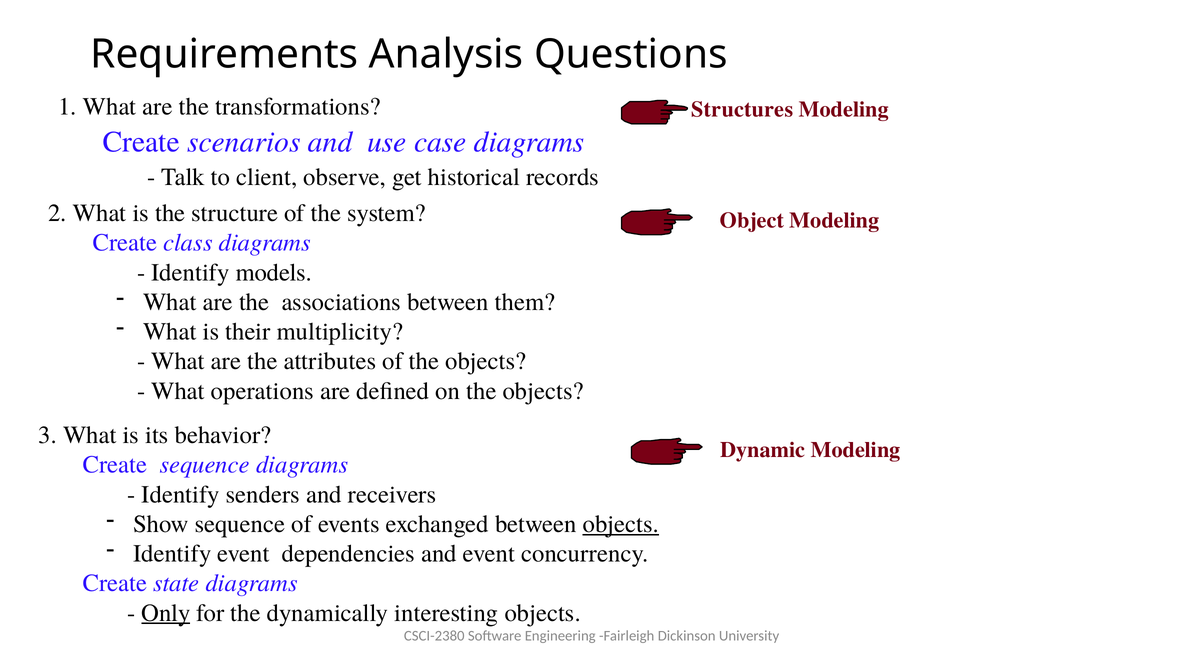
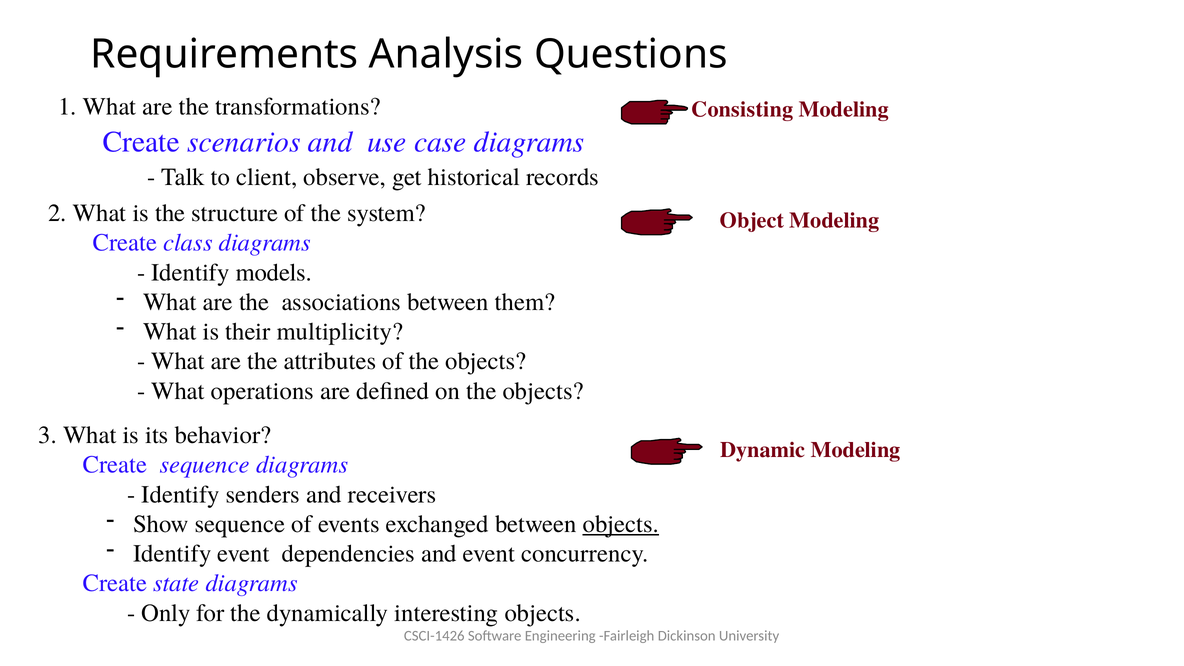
Structures: Structures -> Consisting (742, 110)
Only underline: present -> none (166, 613)
CSCI-2380: CSCI-2380 -> CSCI-1426 (434, 636)
